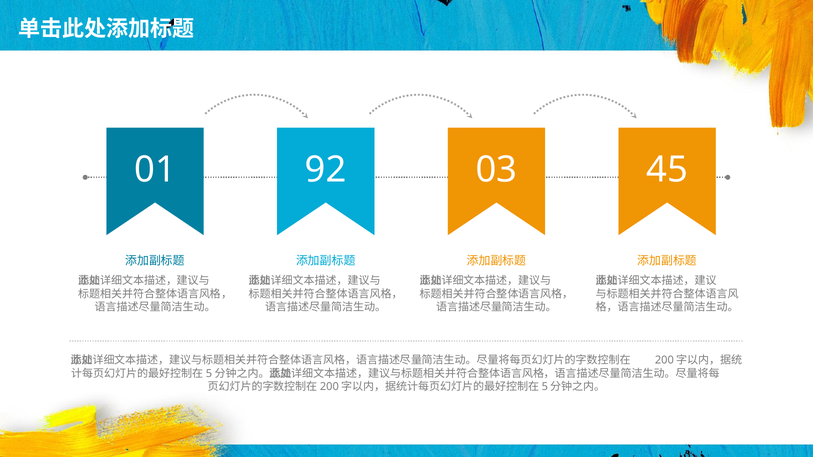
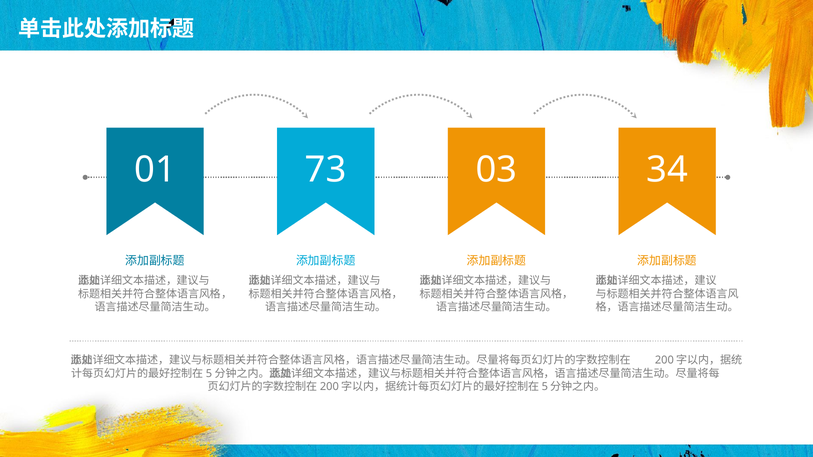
92: 92 -> 73 (326, 170)
45: 45 -> 34 (667, 170)
